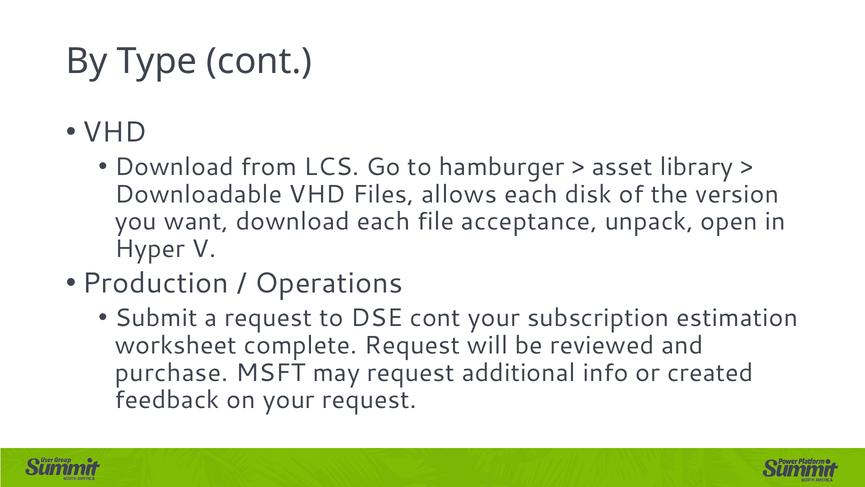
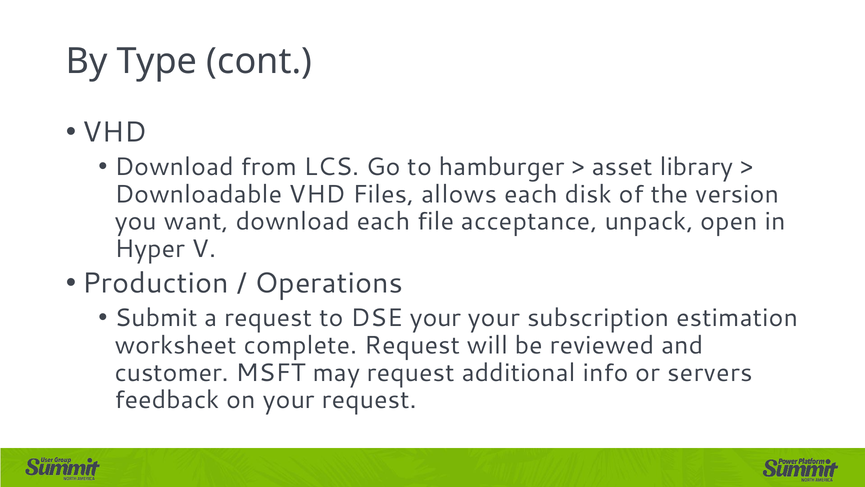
DSE cont: cont -> your (435, 318)
purchase: purchase -> customer (172, 372)
created: created -> servers (710, 372)
